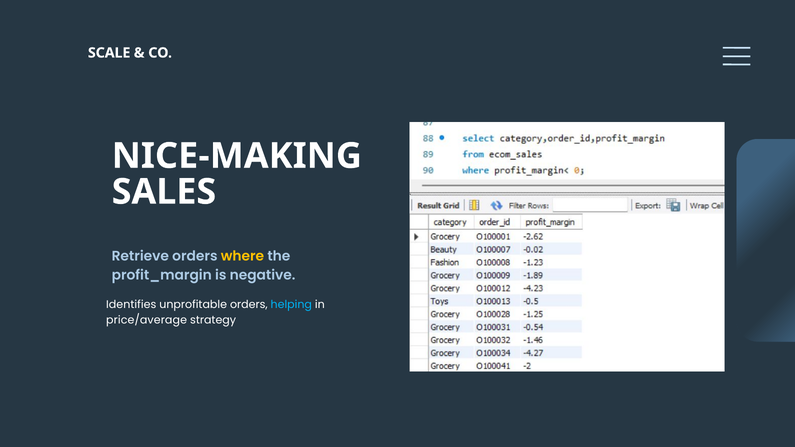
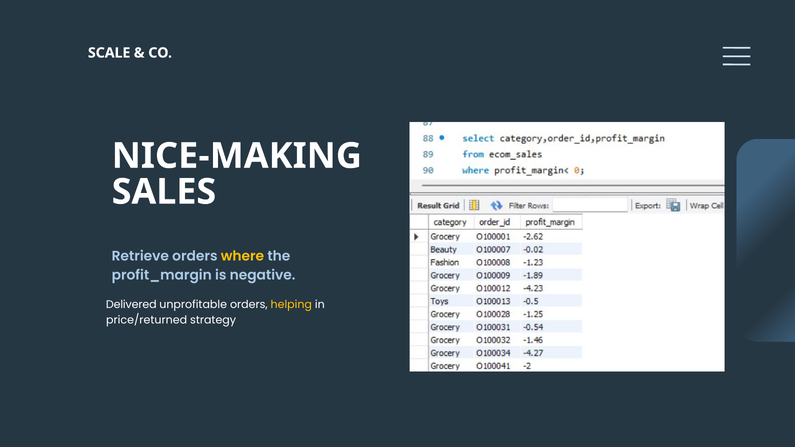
Identifies: Identifies -> Delivered (131, 305)
helping colour: light blue -> yellow (291, 305)
price/average: price/average -> price/returned (147, 320)
